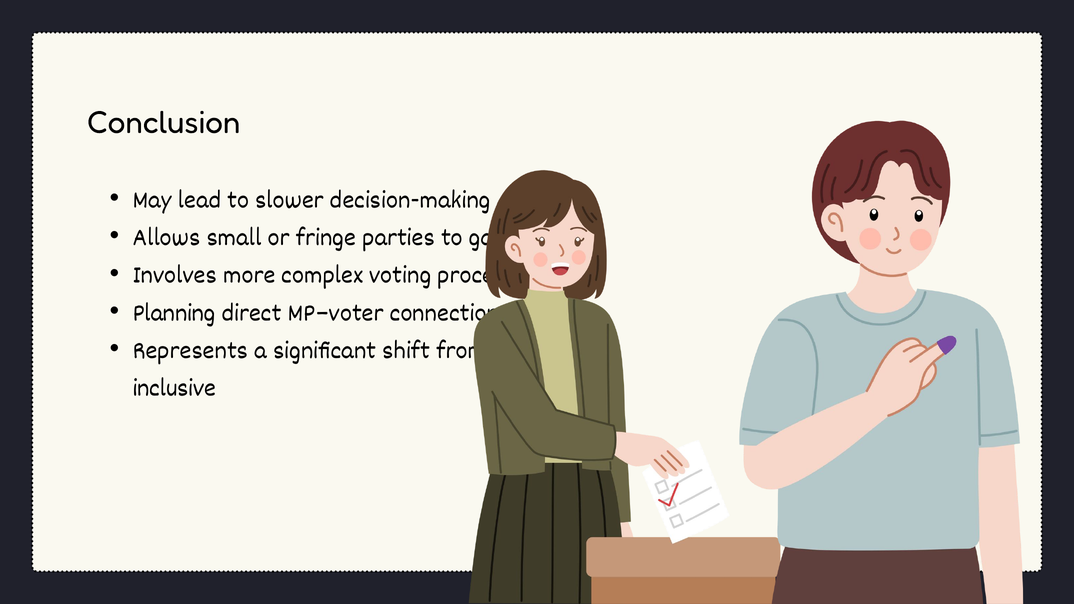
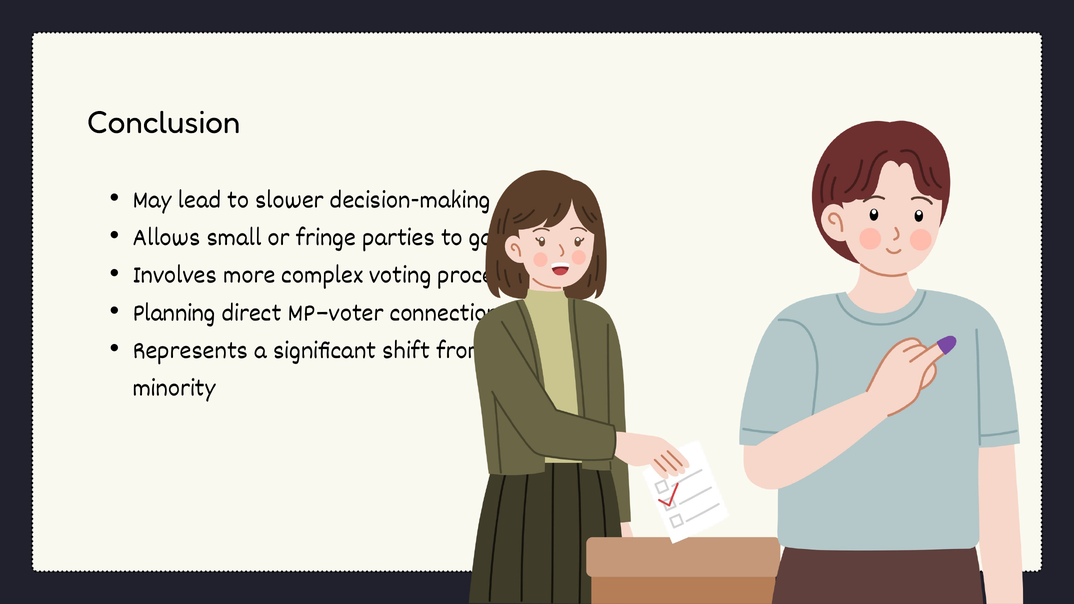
inclusive: inclusive -> minority (174, 387)
